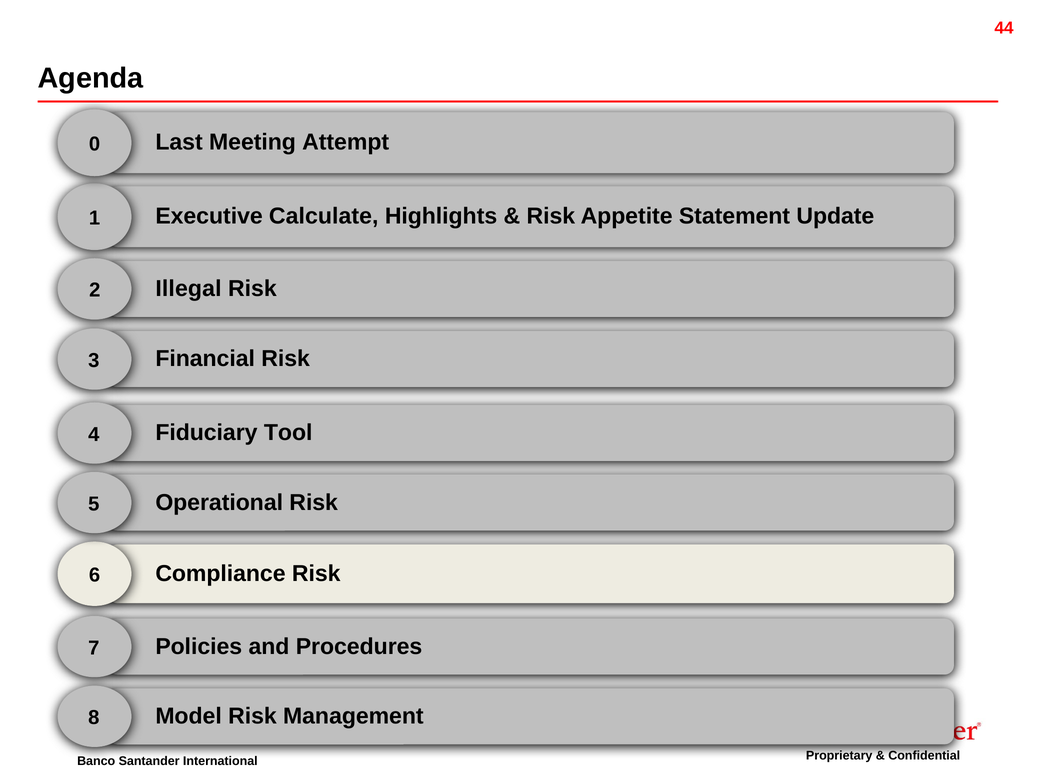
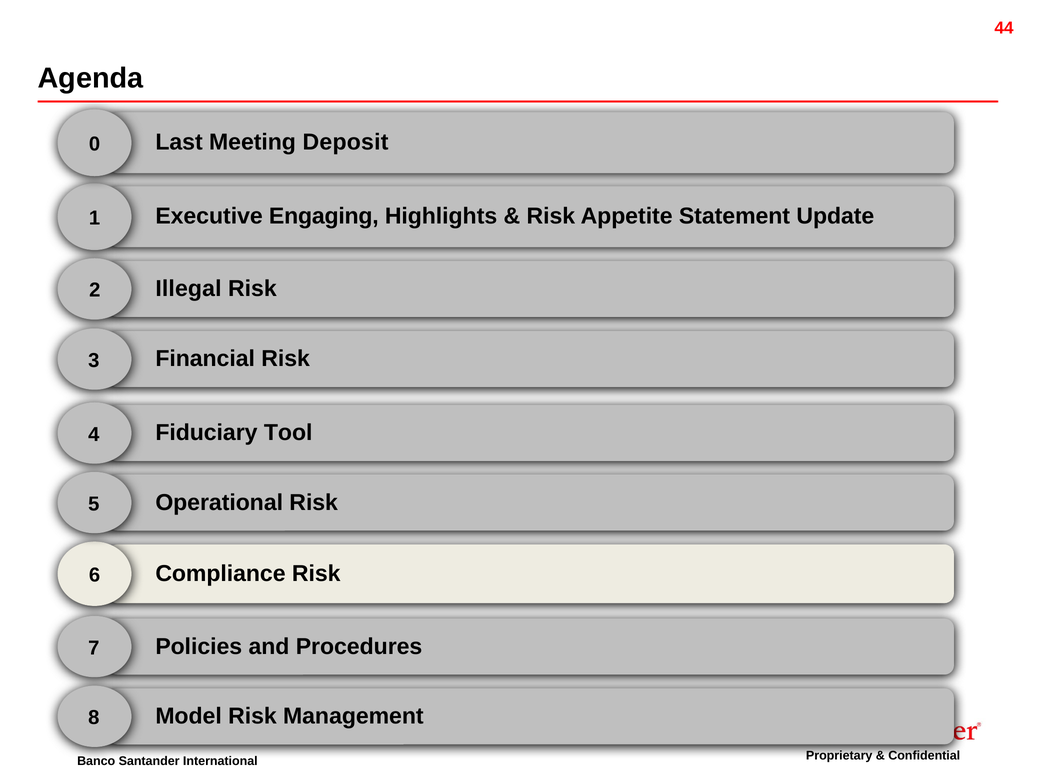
Attempt: Attempt -> Deposit (346, 142)
Calculate: Calculate -> Engaging (324, 216)
